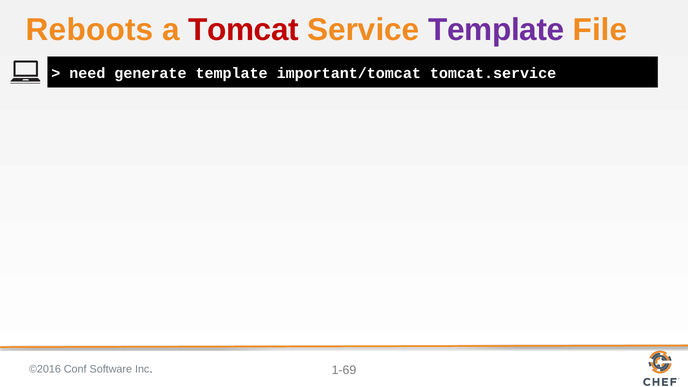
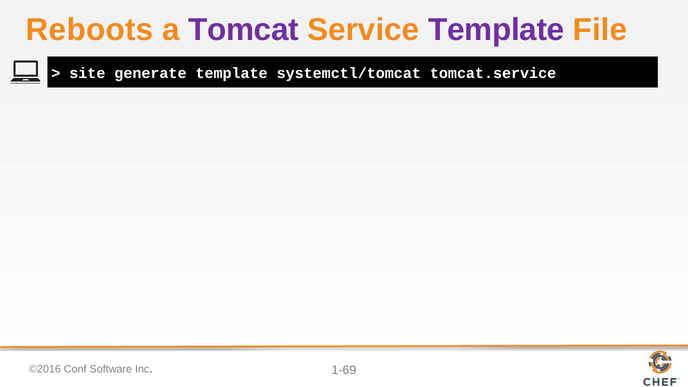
Tomcat colour: red -> purple (244, 30)
need: need -> site (87, 73)
important/tomcat: important/tomcat -> systemctl/tomcat (349, 73)
